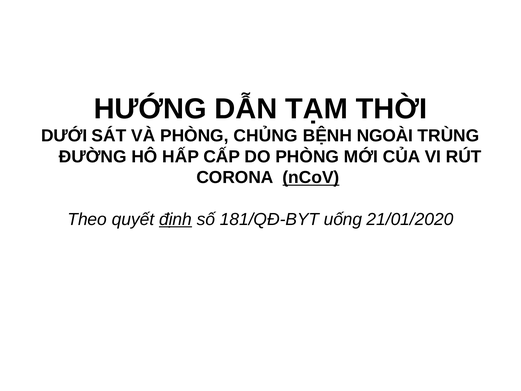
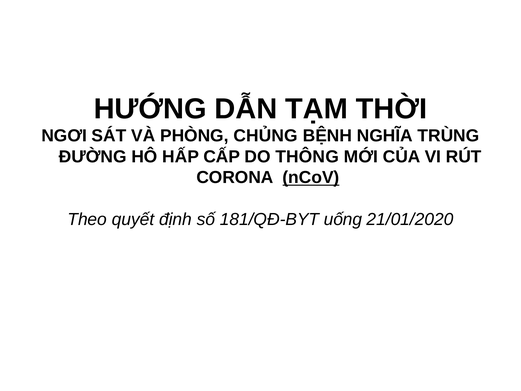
DƯỚI: DƯỚI -> NGƠI (64, 136)
NGOÀI: NGOÀI -> NGHĨA (385, 136)
DO PHÒNG: PHÒNG -> THÔNG (307, 157)
định underline: present -> none (176, 219)
